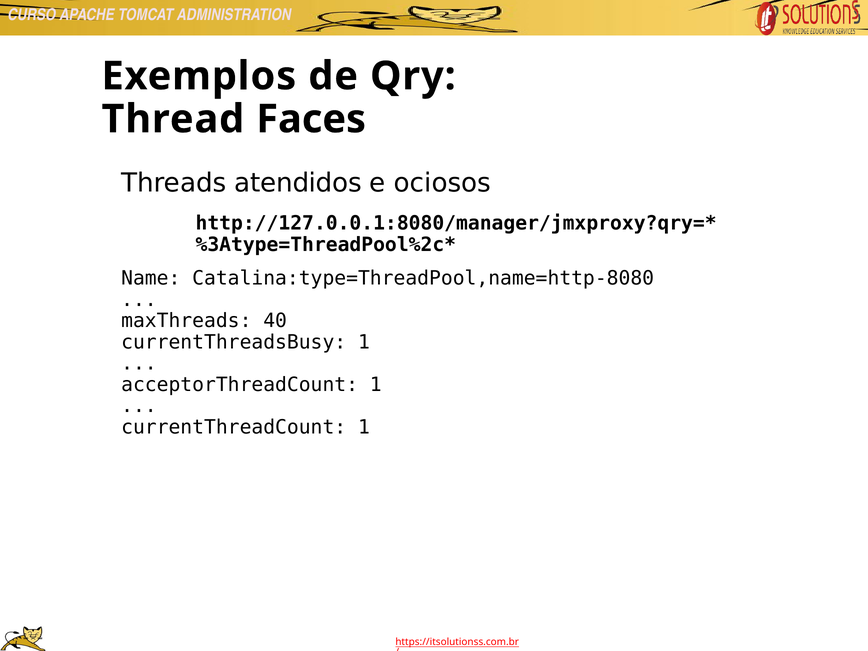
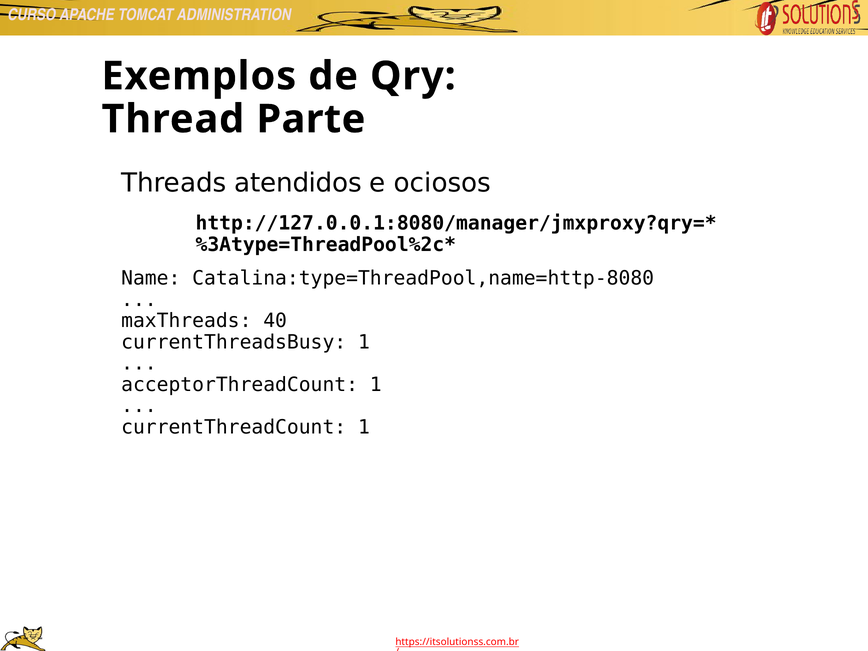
Faces: Faces -> Parte (311, 119)
